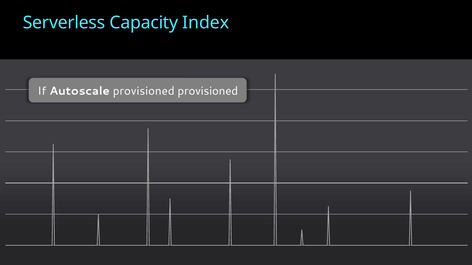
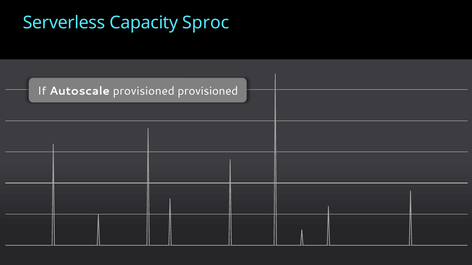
Index: Index -> Sproc (206, 23)
